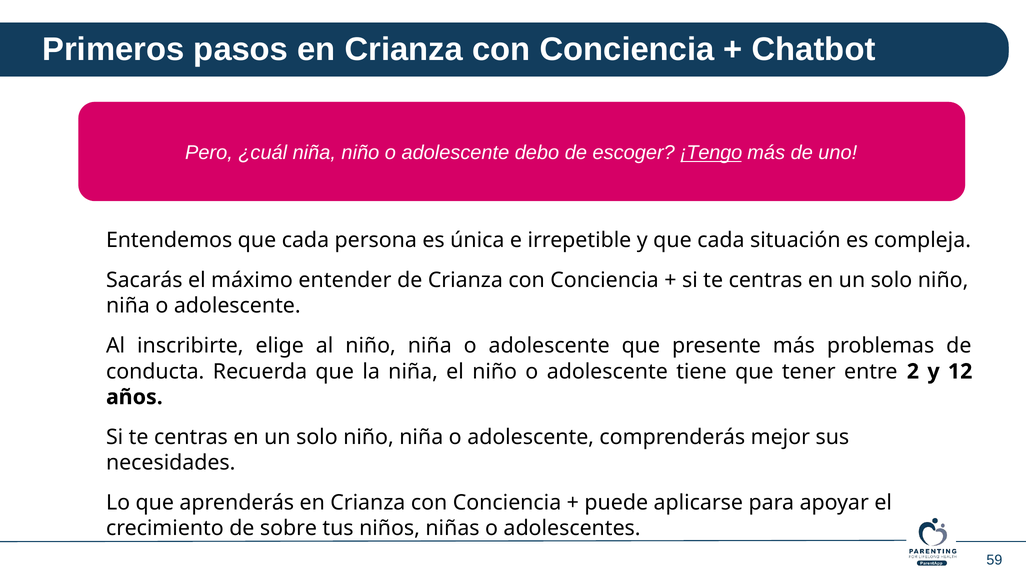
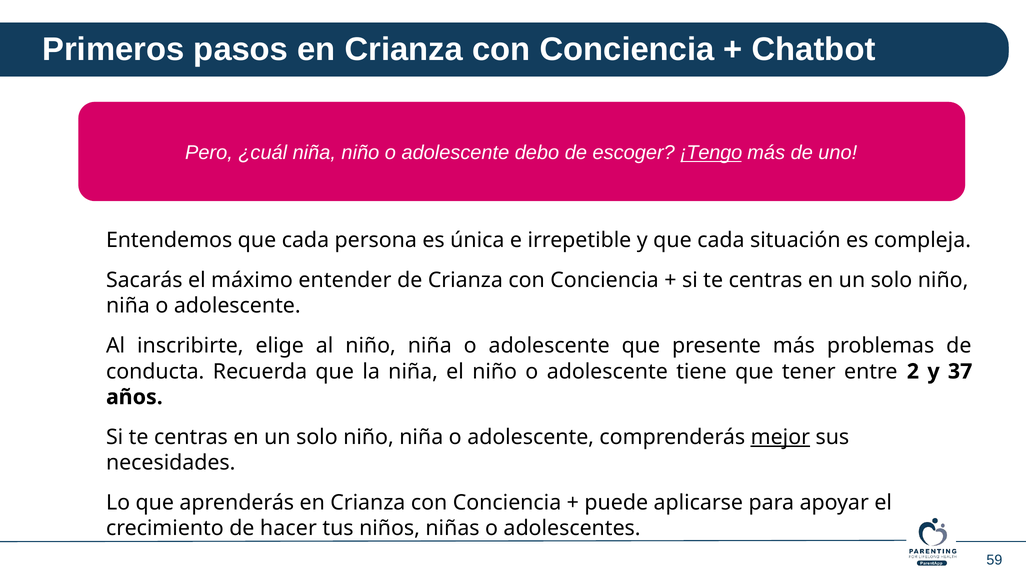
12: 12 -> 37 (960, 372)
mejor underline: none -> present (780, 437)
sobre: sobre -> hacer (288, 528)
